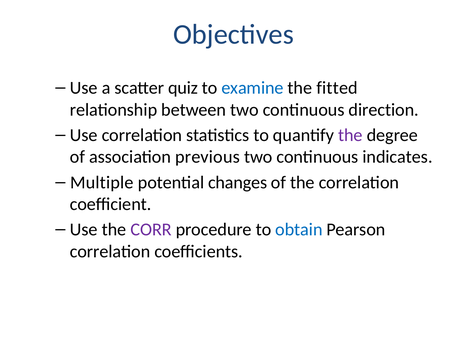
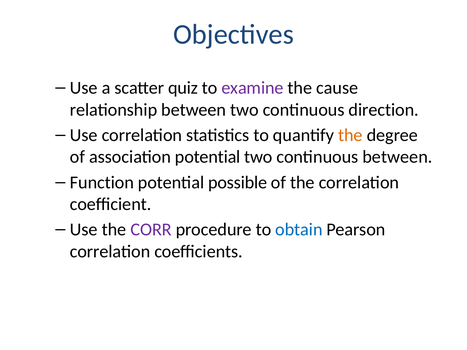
examine colour: blue -> purple (252, 88)
fitted: fitted -> cause (337, 88)
the colour: purple -> orange (350, 135)
association previous: previous -> potential (208, 157)
continuous indicates: indicates -> between (397, 157)
Multiple: Multiple -> Function (102, 183)
changes: changes -> possible (238, 183)
